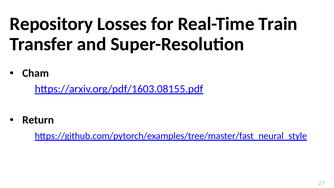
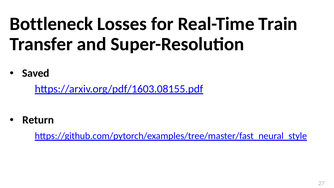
Repository: Repository -> Bottleneck (51, 24)
Cham: Cham -> Saved (36, 73)
